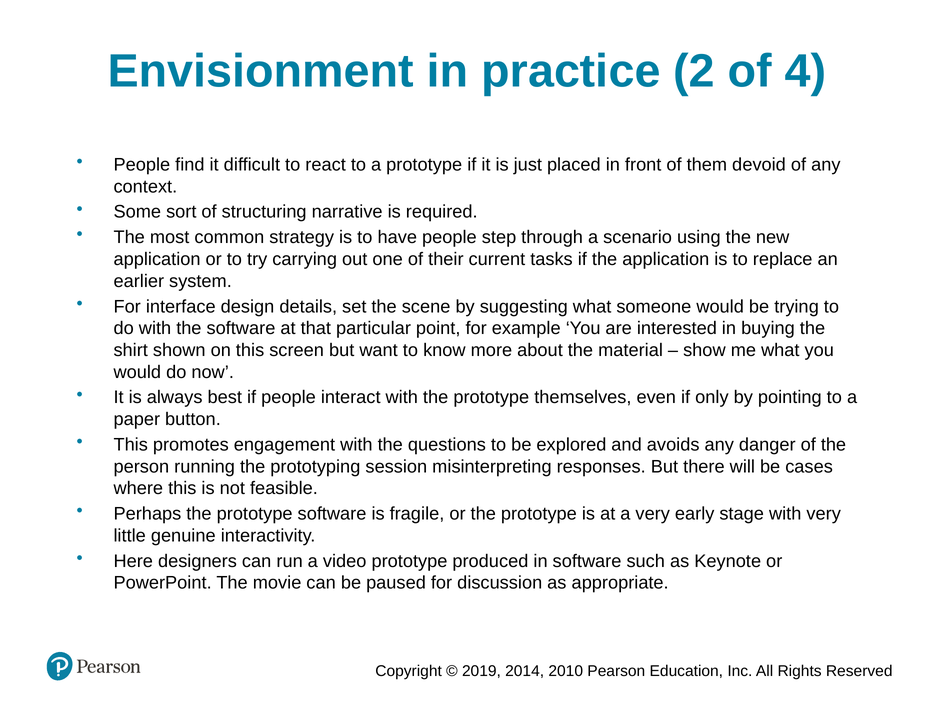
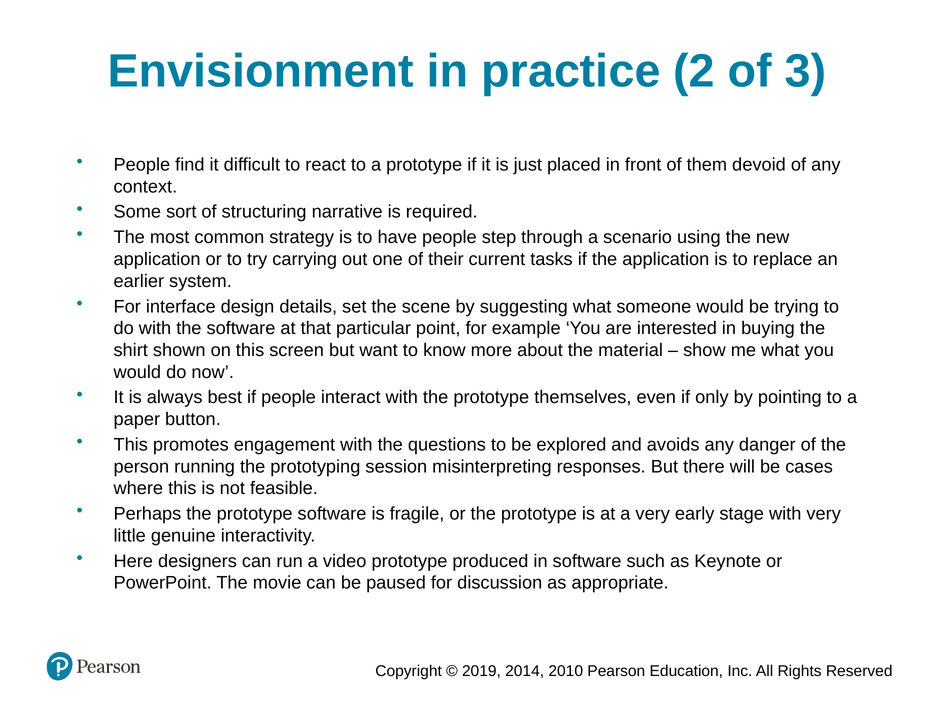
4: 4 -> 3 (806, 71)
